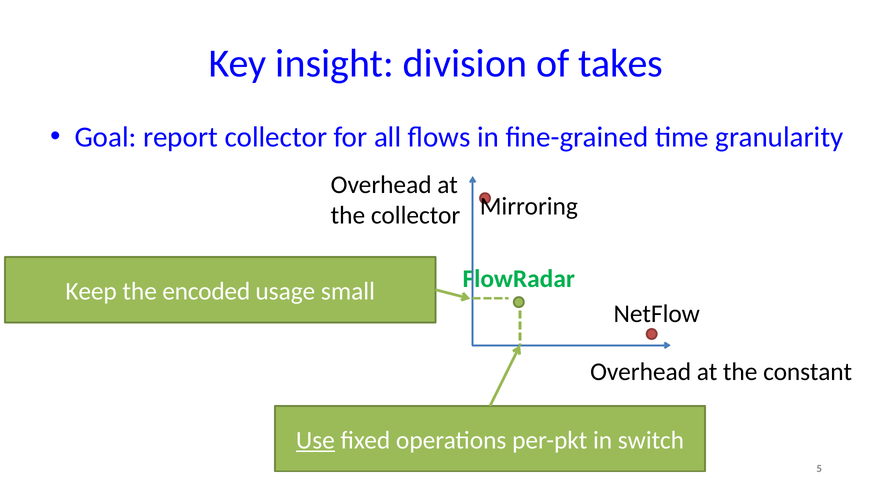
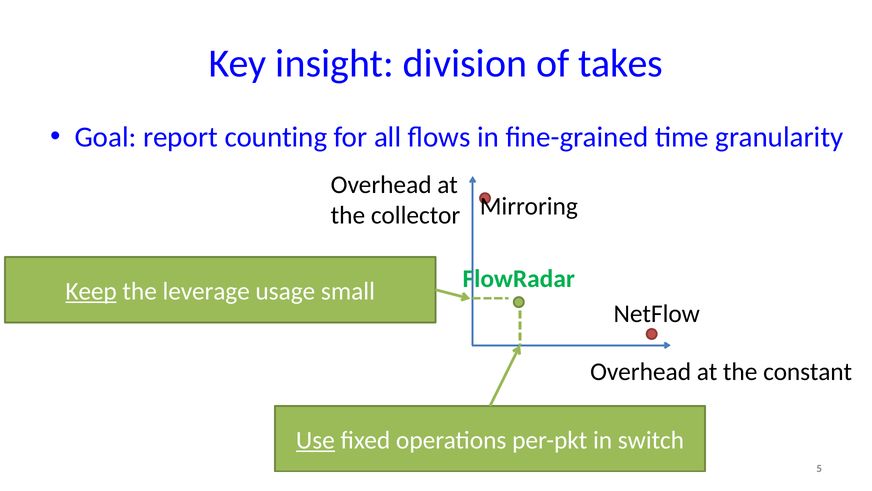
report collector: collector -> counting (276, 137)
Keep underline: none -> present (91, 291)
encoded: encoded -> leverage (206, 291)
